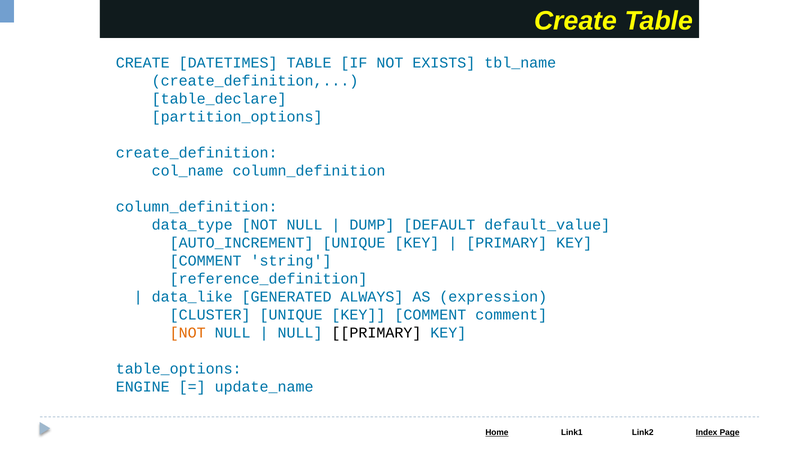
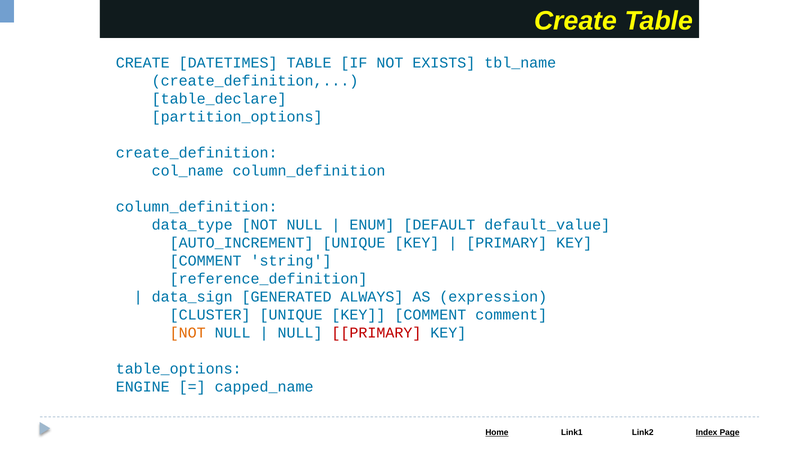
DUMP: DUMP -> ENUM (372, 225)
data_like: data_like -> data_sign (192, 297)
PRIMARY colour: black -> red (376, 333)
update_name: update_name -> capped_name (264, 386)
